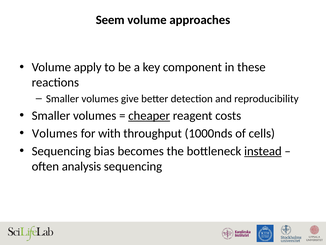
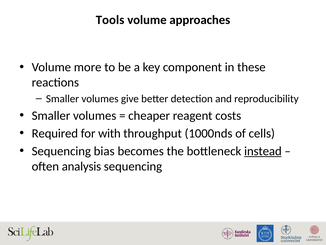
Seem: Seem -> Tools (110, 20)
apply: apply -> more (88, 67)
cheaper underline: present -> none (149, 115)
Volumes: Volumes -> Required (55, 133)
